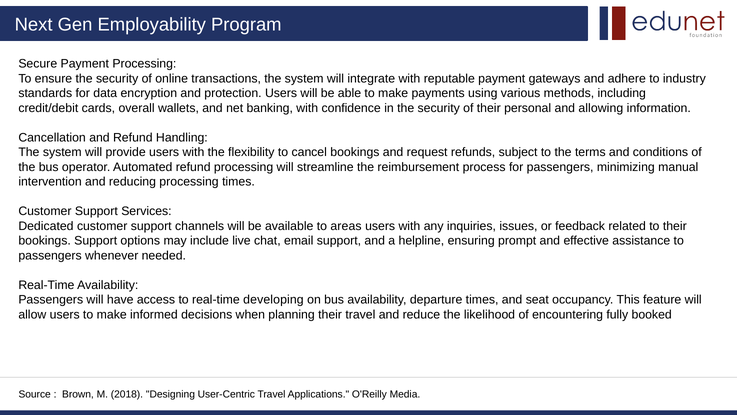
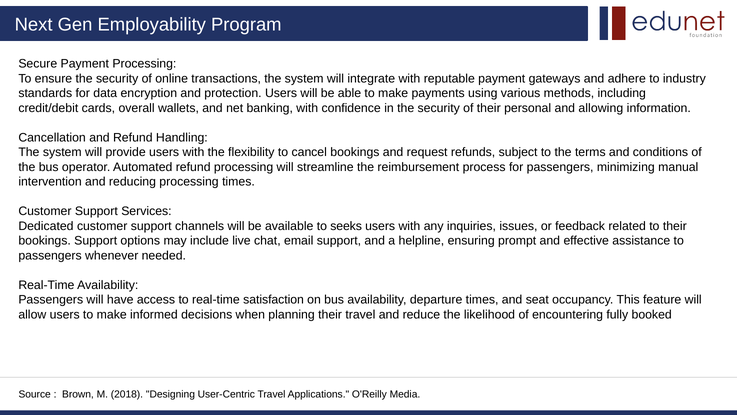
areas: areas -> seeks (346, 226)
developing: developing -> satisfaction (274, 299)
